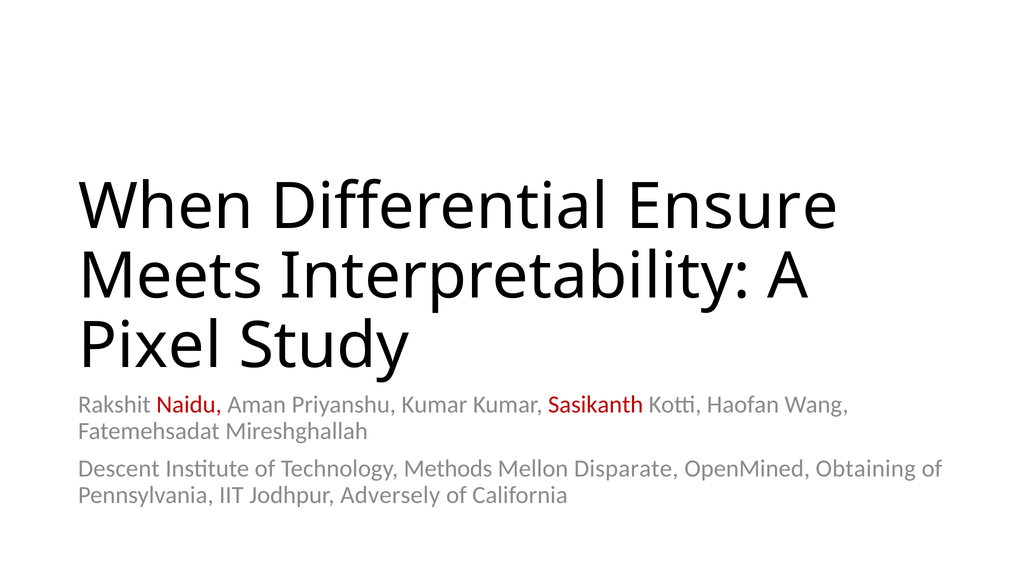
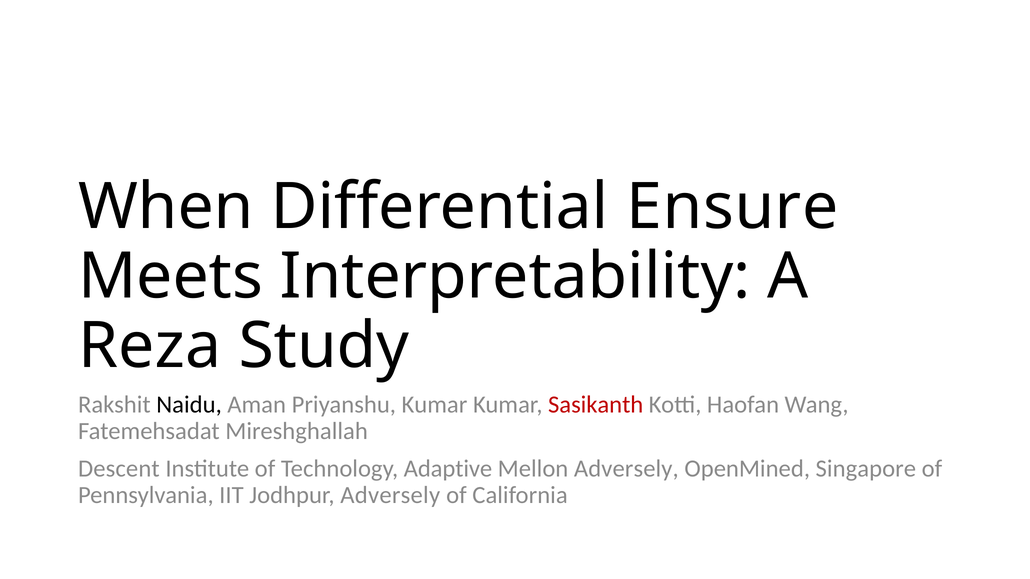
Pixel: Pixel -> Reza (150, 346)
Naidu colour: red -> black (189, 405)
Methods: Methods -> Adaptive (448, 469)
Mellon Disparate: Disparate -> Adversely (626, 469)
Obtaining: Obtaining -> Singapore (866, 469)
